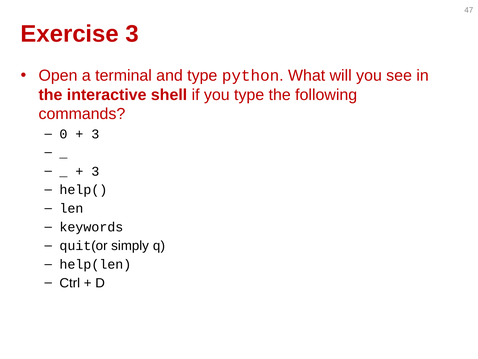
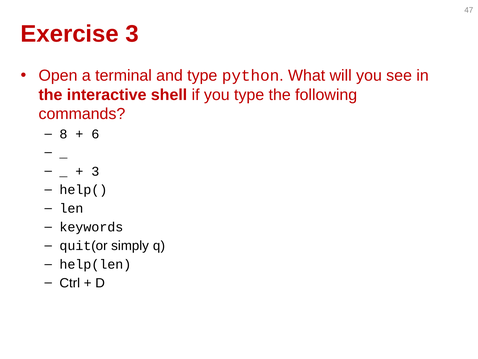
0: 0 -> 8 (63, 134)
3: 3 -> 6 (95, 134)
